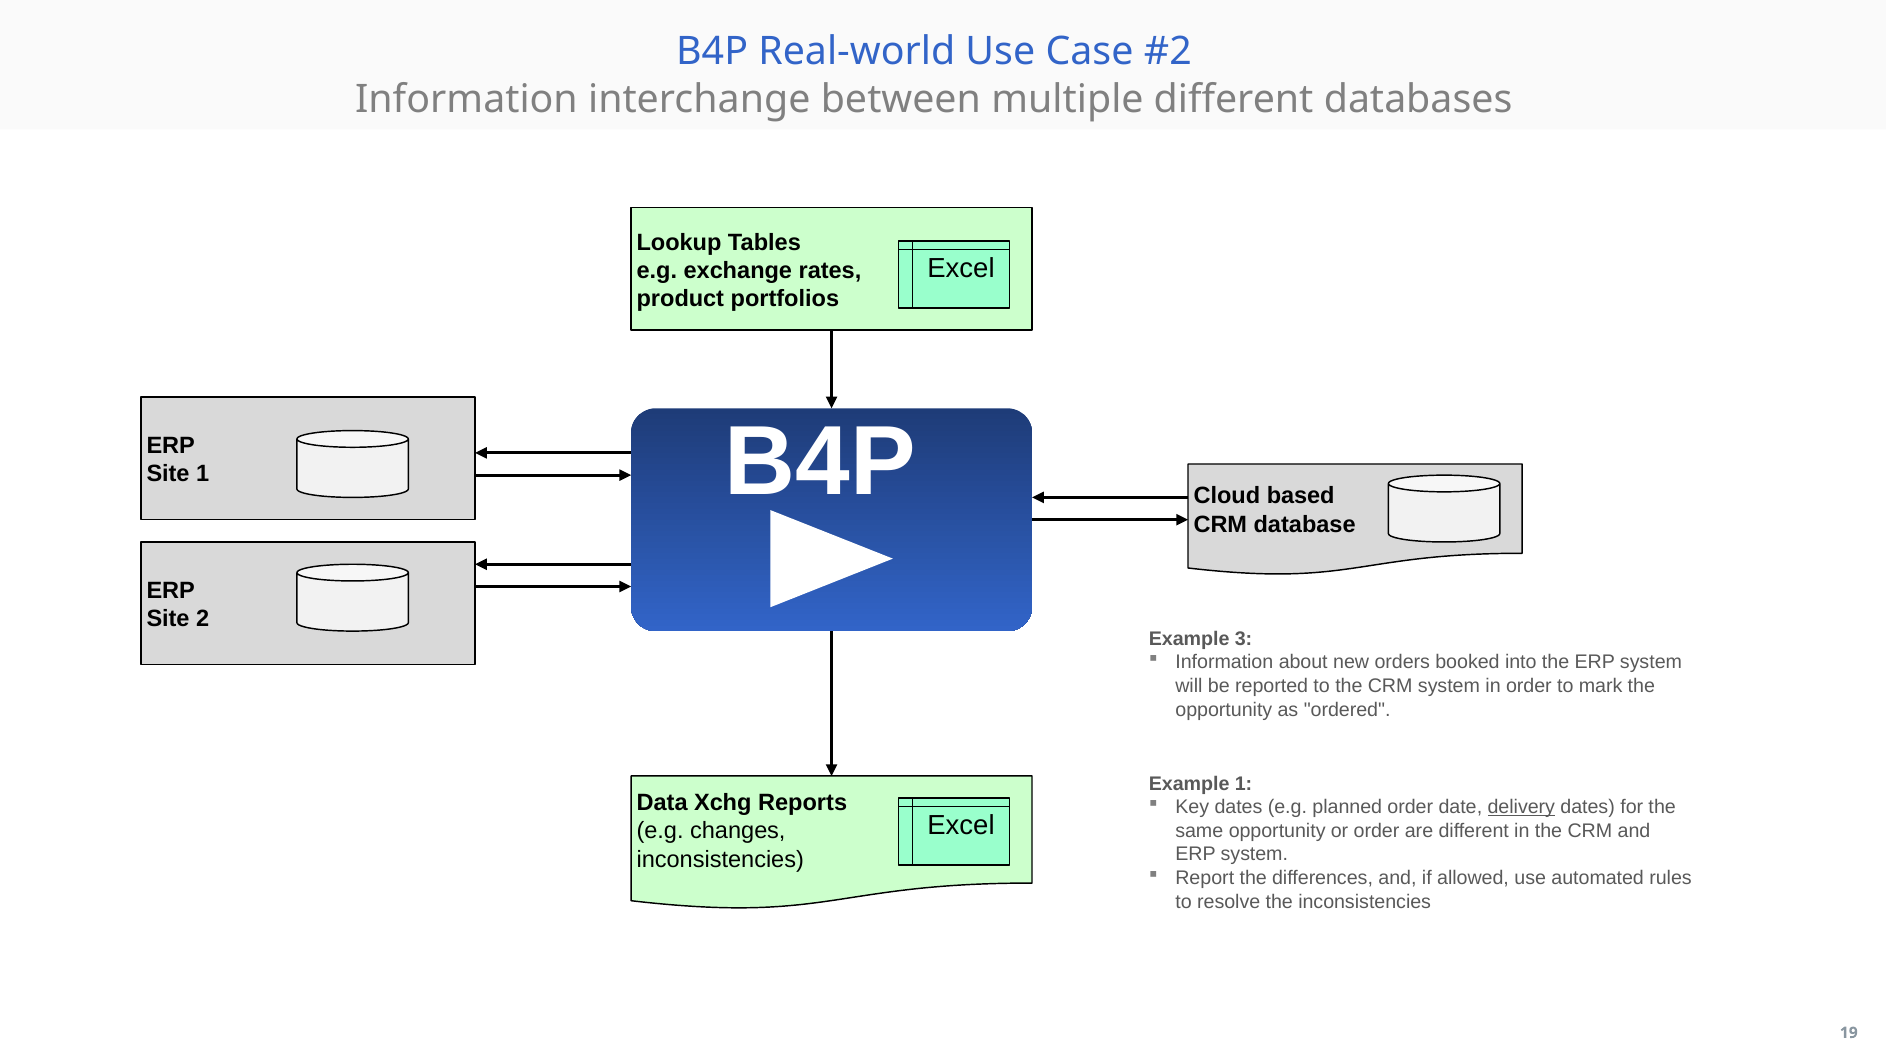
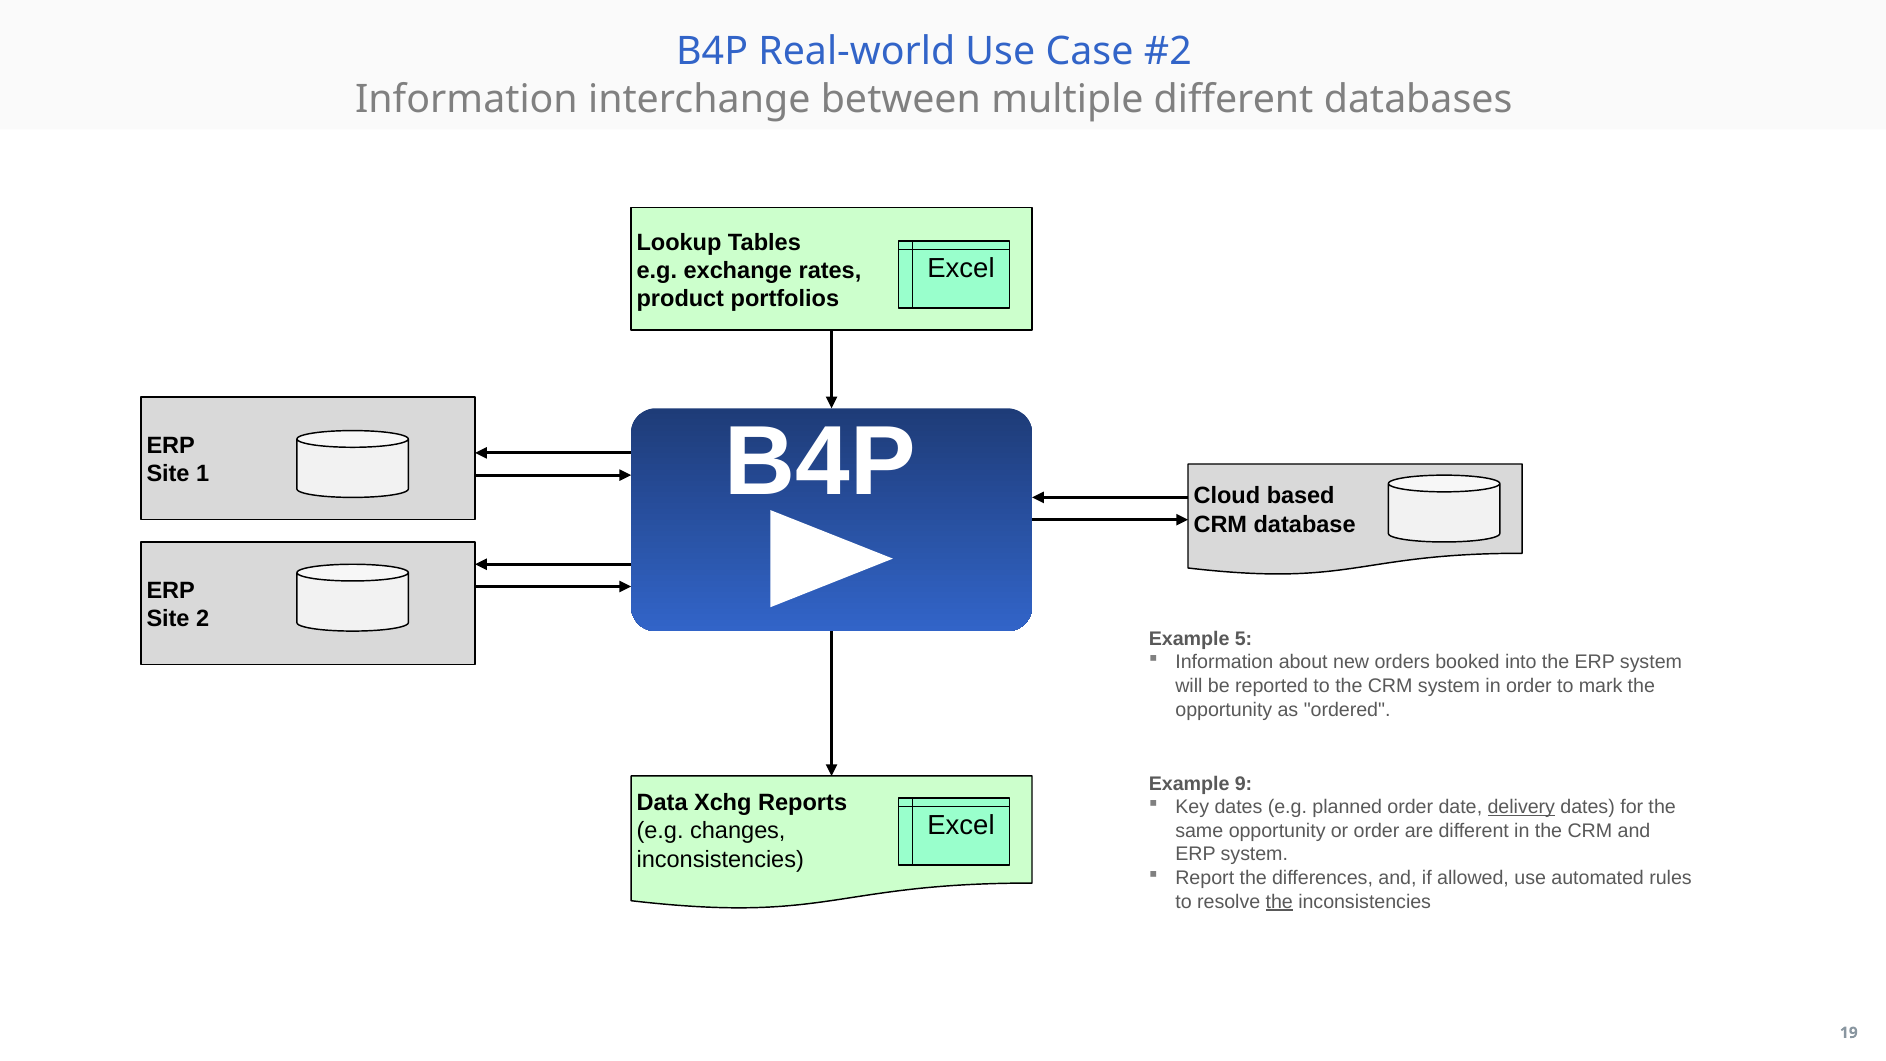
3: 3 -> 5 (1244, 639)
Example 1: 1 -> 9 (1244, 783)
the underline: none -> present (1279, 902)
